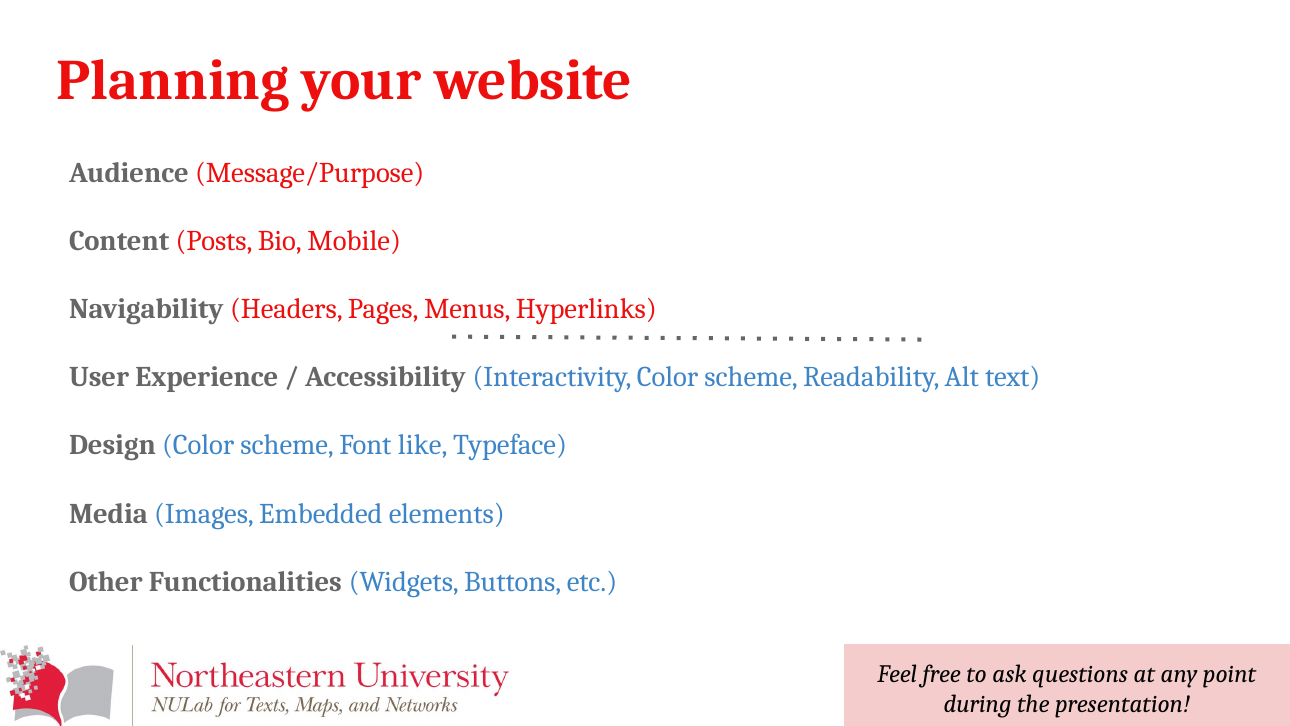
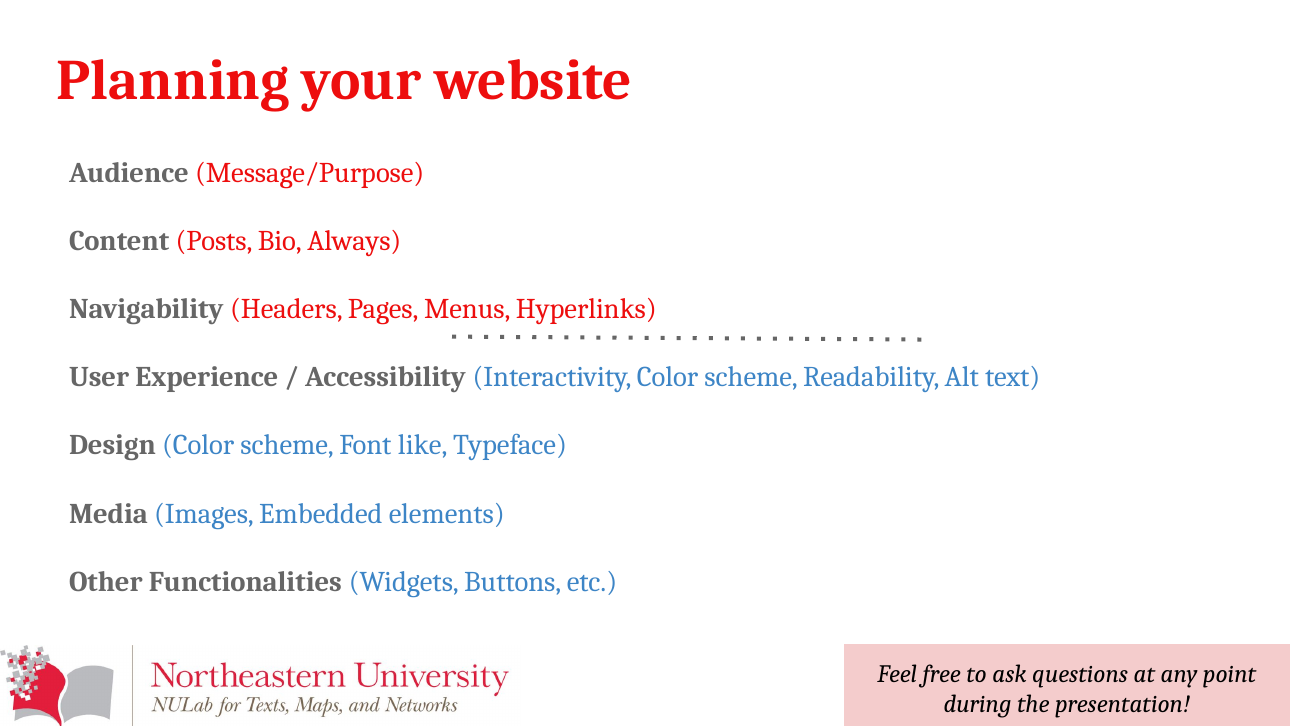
Mobile: Mobile -> Always (354, 241)
